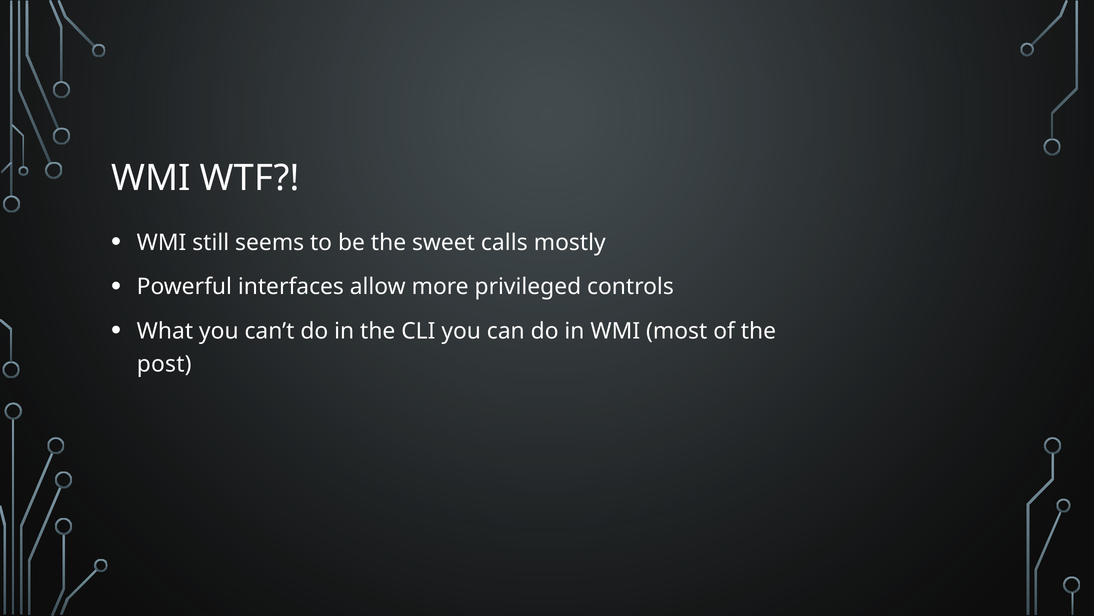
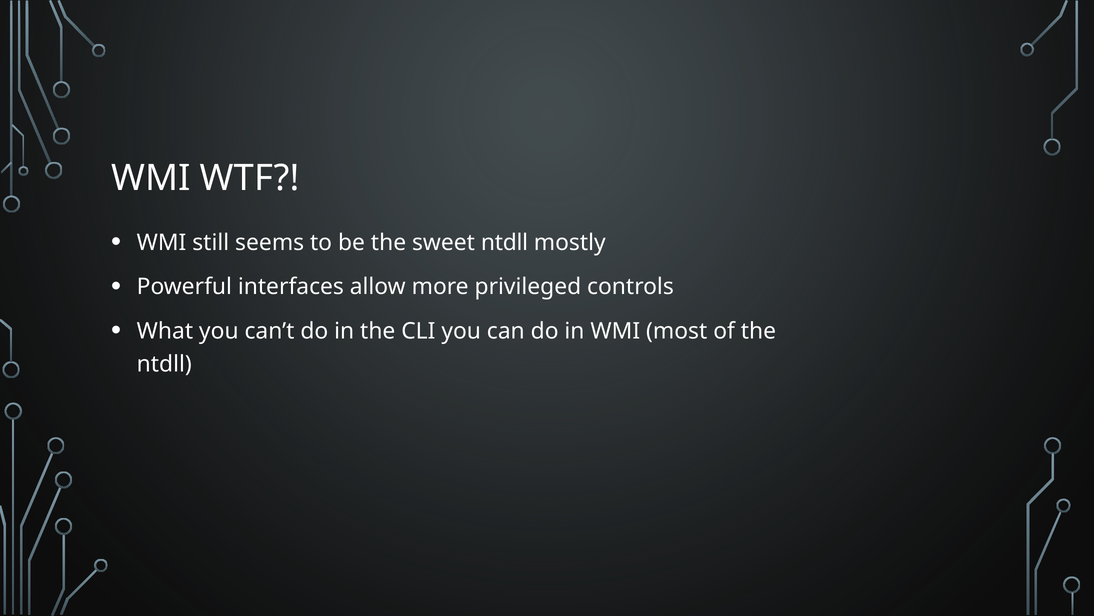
sweet calls: calls -> ntdll (505, 242)
post: post -> ntdll (164, 364)
